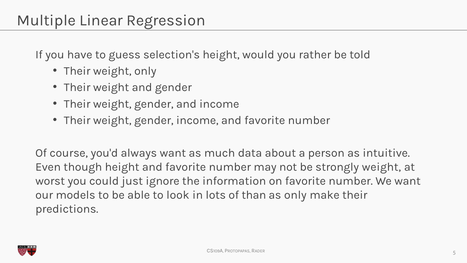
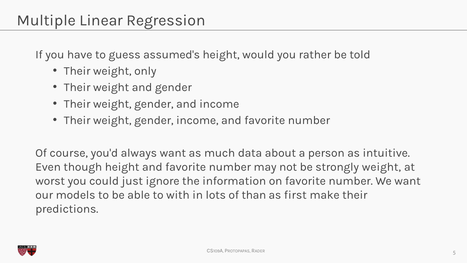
selection's: selection's -> assumed's (172, 55)
look: look -> with (178, 195)
as only: only -> first (295, 195)
